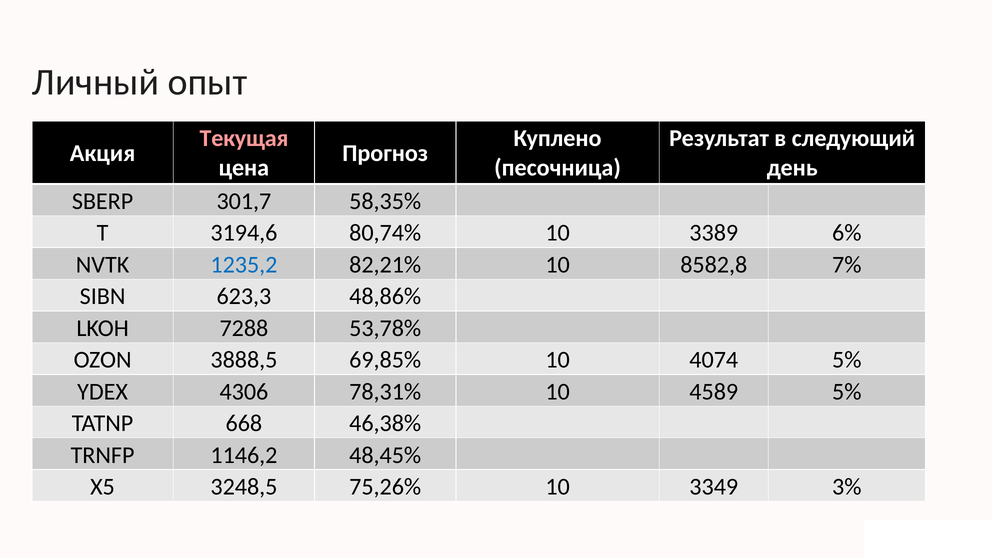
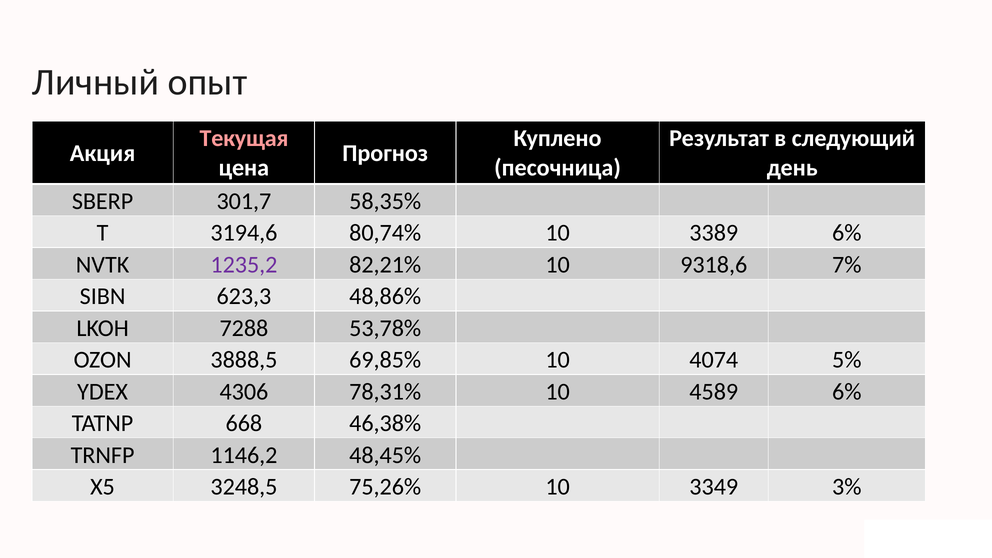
1235,2 colour: blue -> purple (244, 265)
8582,8: 8582,8 -> 9318,6 (714, 265)
4589 5%: 5% -> 6% (847, 392)
